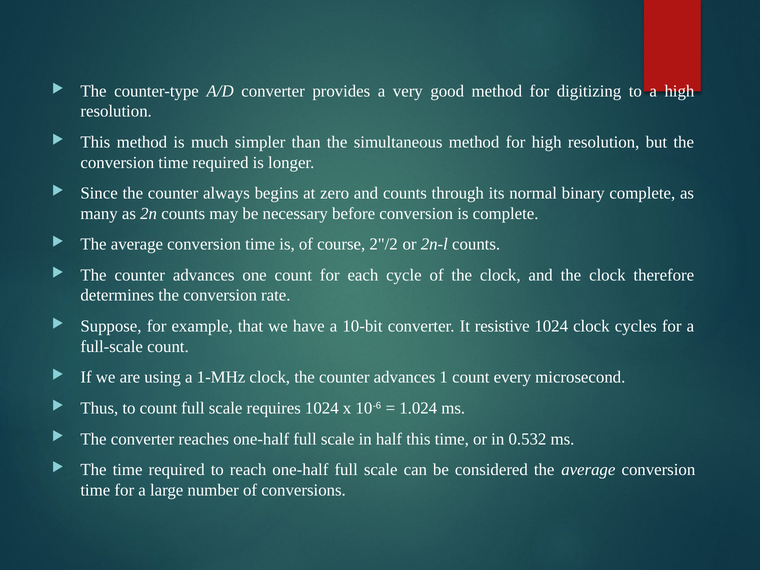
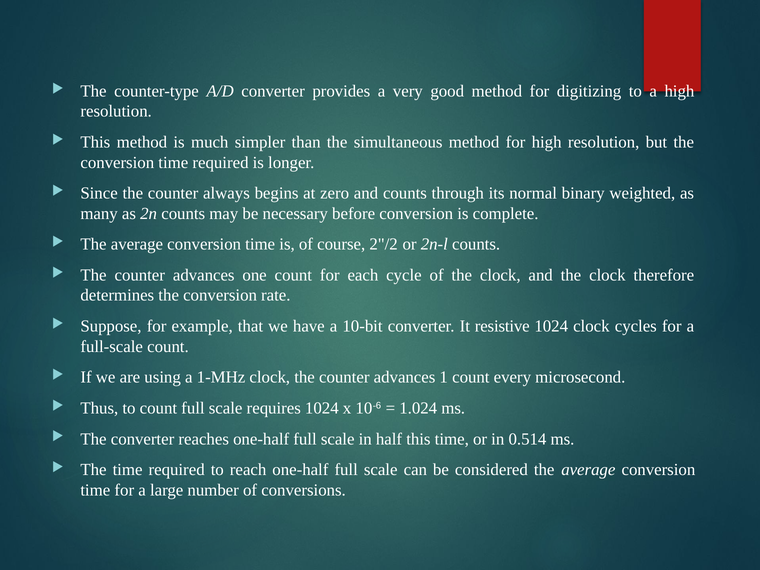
binary complete: complete -> weighted (642, 193)
0.532: 0.532 -> 0.514 (527, 439)
